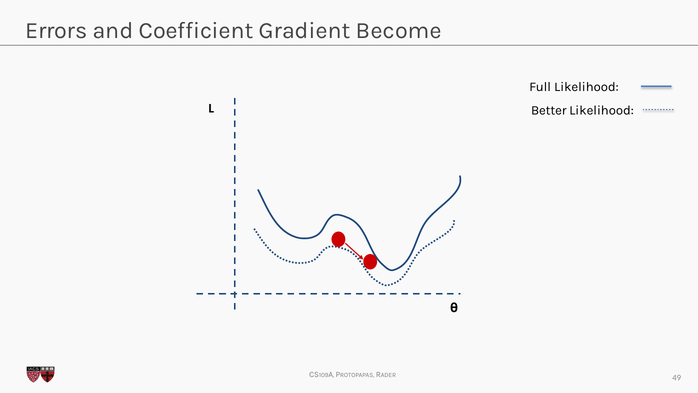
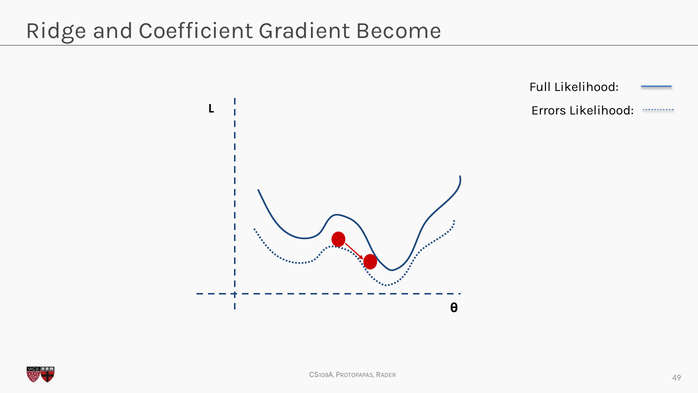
Errors: Errors -> Ridge (56, 31)
Better: Better -> Errors (549, 110)
